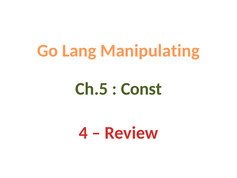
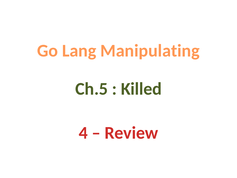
Const: Const -> Killed (141, 89)
